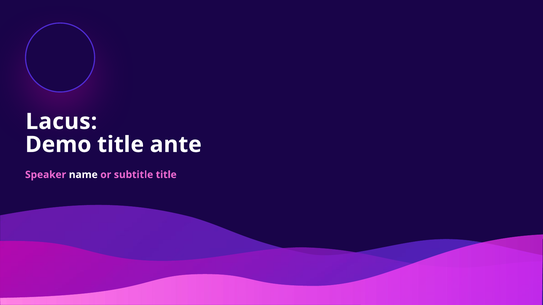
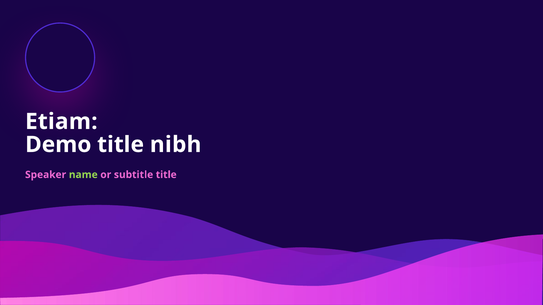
Lacus: Lacus -> Etiam (61, 122)
ante: ante -> nibh (176, 145)
name colour: white -> light green (83, 175)
